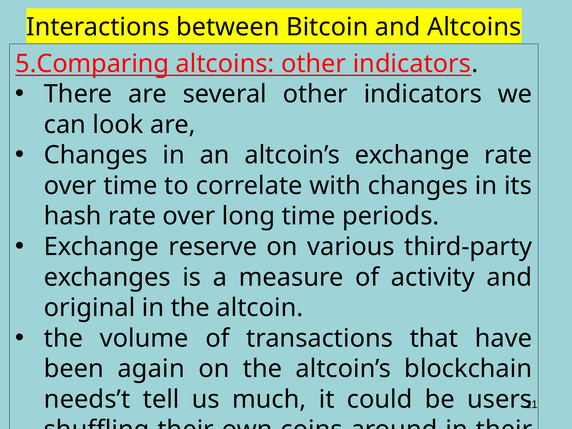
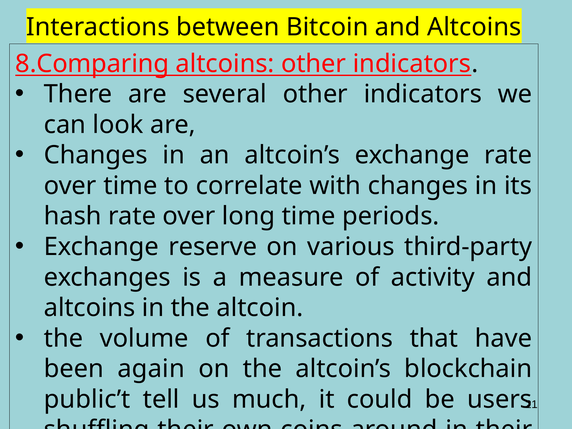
5.Comparing: 5.Comparing -> 8.Comparing (92, 64)
original: original -> altcoins (90, 308)
needs’t: needs’t -> public’t (87, 399)
